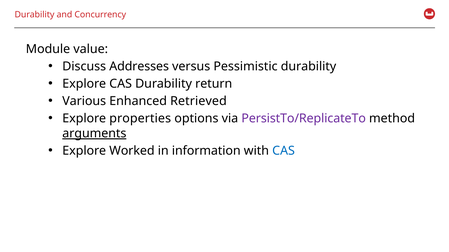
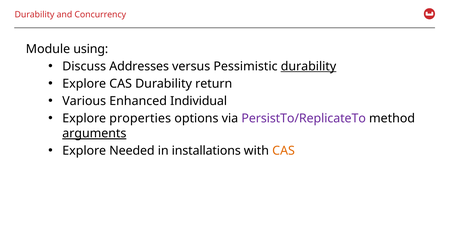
value: value -> using (91, 49)
durability underline: none -> present (309, 66)
Retrieved: Retrieved -> Individual (199, 101)
Worked: Worked -> Needed (132, 151)
information: information -> installations (206, 151)
CAS colour: blue -> orange (284, 151)
